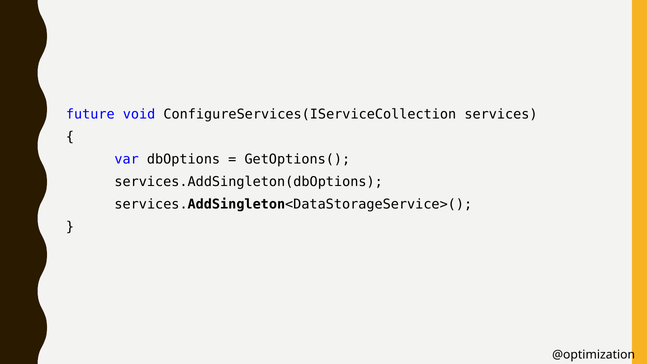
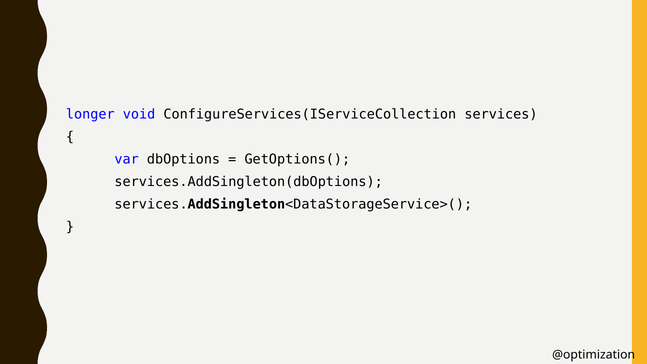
future: future -> longer (90, 114)
